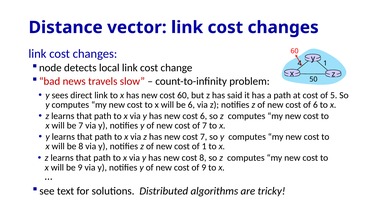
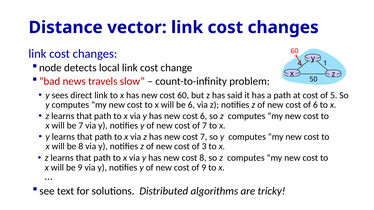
of 1: 1 -> 3 (204, 147)
